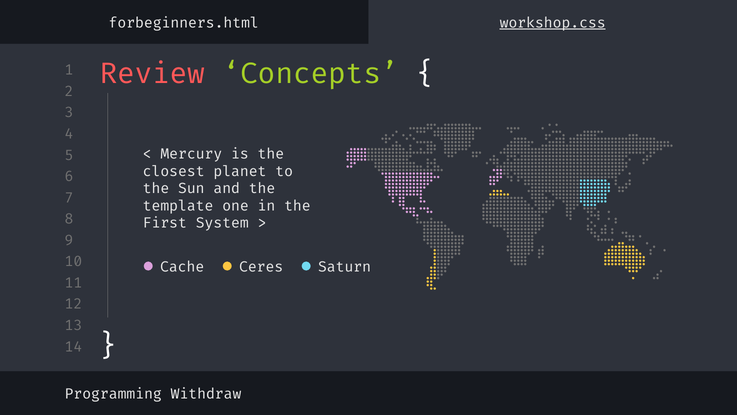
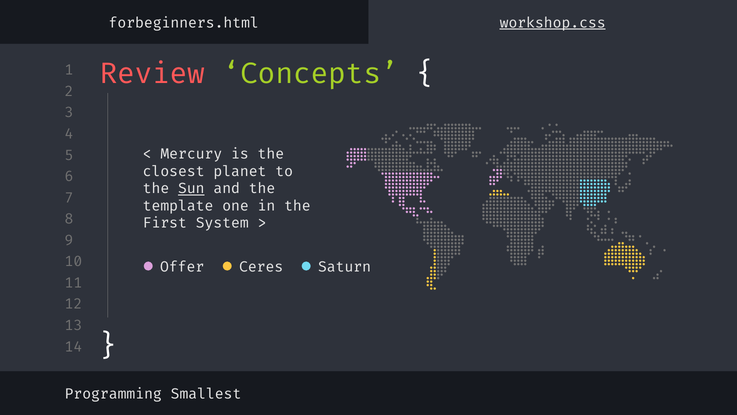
Sun underline: none -> present (191, 189)
Cache: Cache -> Offer (182, 267)
Withdraw: Withdraw -> Smallest (206, 394)
